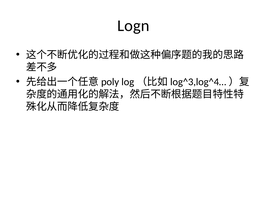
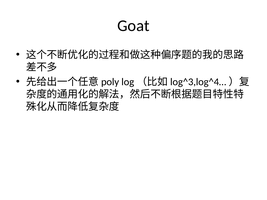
Logn: Logn -> Goat (133, 26)
